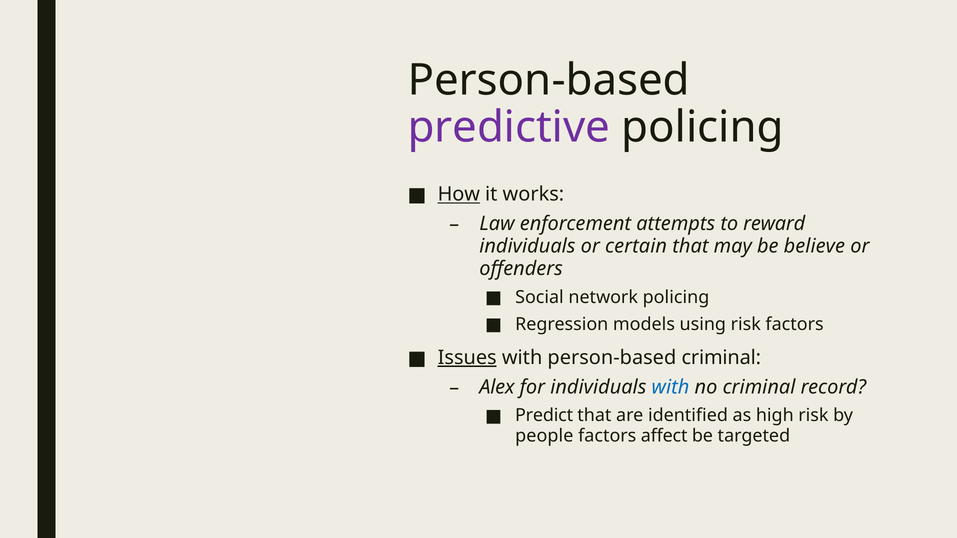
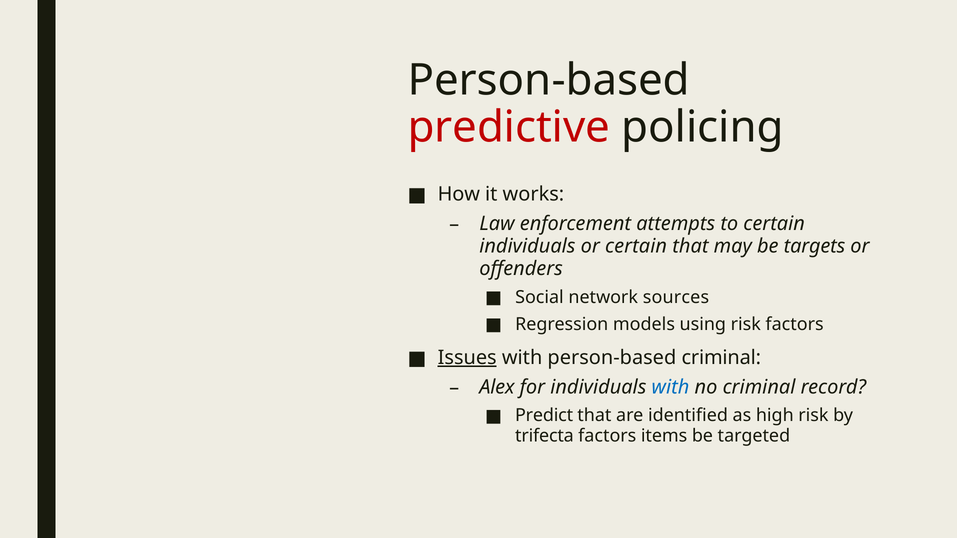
predictive colour: purple -> red (509, 127)
How underline: present -> none (459, 194)
to reward: reward -> certain (774, 224)
believe: believe -> targets (814, 246)
network policing: policing -> sources (676, 297)
people: people -> trifecta (544, 436)
affect: affect -> items (664, 436)
